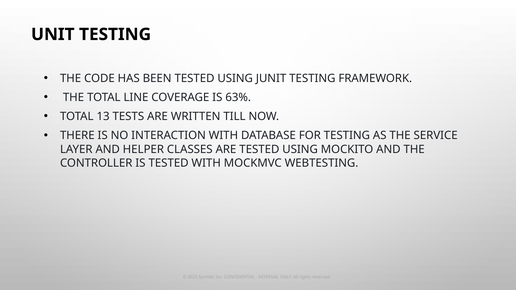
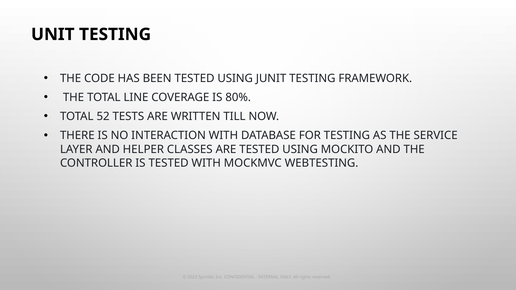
63%: 63% -> 80% (238, 97)
13: 13 -> 52 (103, 117)
